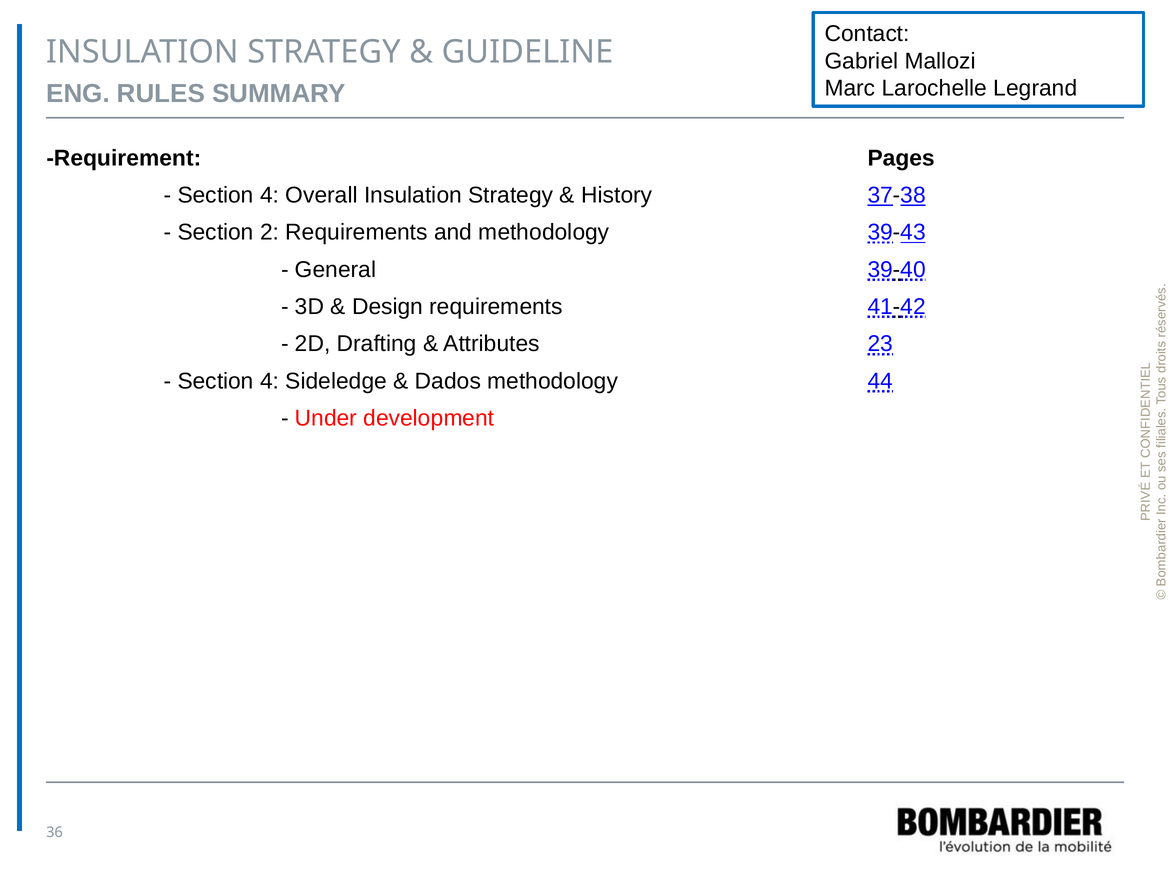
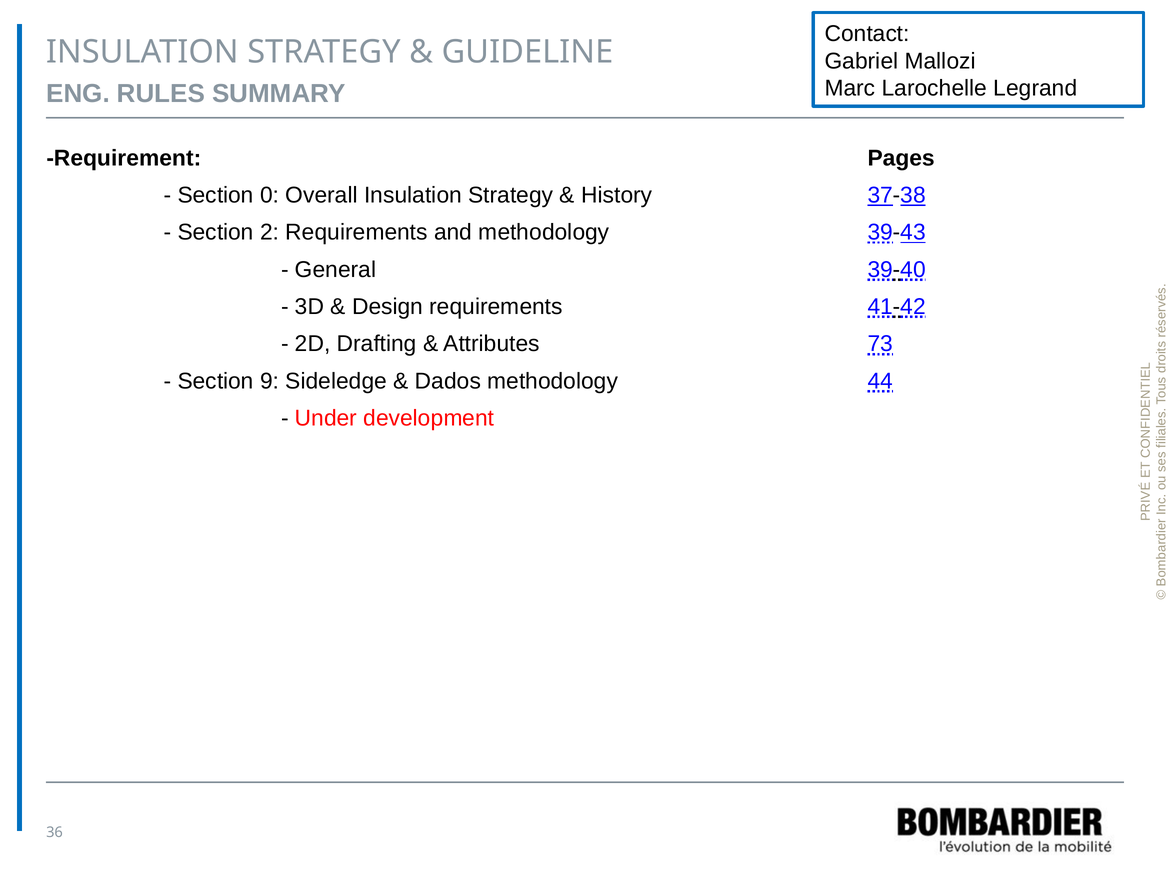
4: 4 -> 0 (270, 195)
23: 23 -> 73 (880, 344)
4: 4 -> 9 (270, 381)
